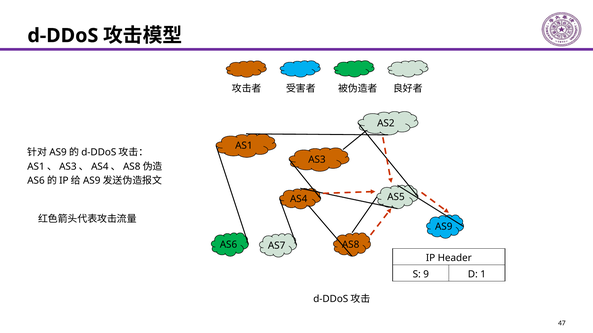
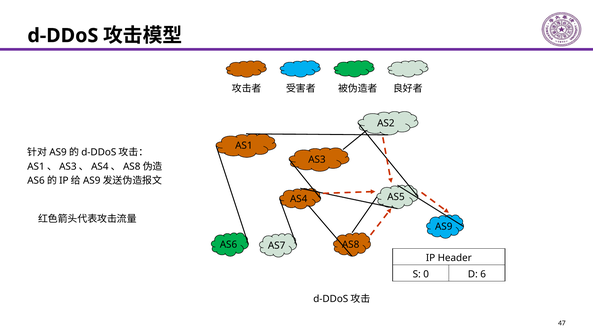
9: 9 -> 0 (426, 275)
1: 1 -> 6 (483, 275)
